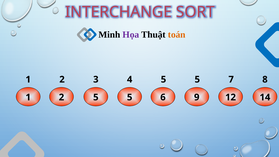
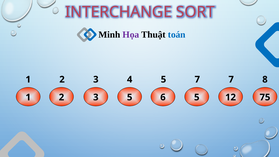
toán colour: orange -> blue (177, 35)
4 5 5: 5 -> 7 (197, 79)
5: 5 -> 3 (96, 97)
6 9: 9 -> 5 (197, 97)
14: 14 -> 75 (265, 97)
